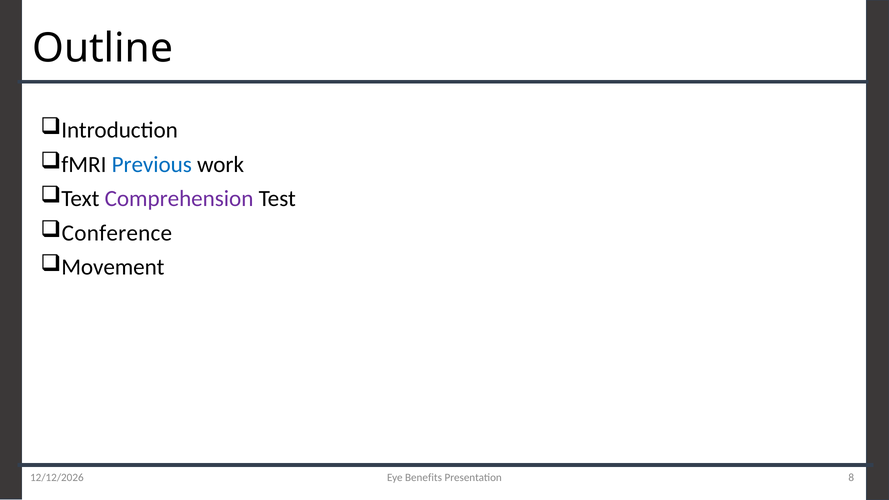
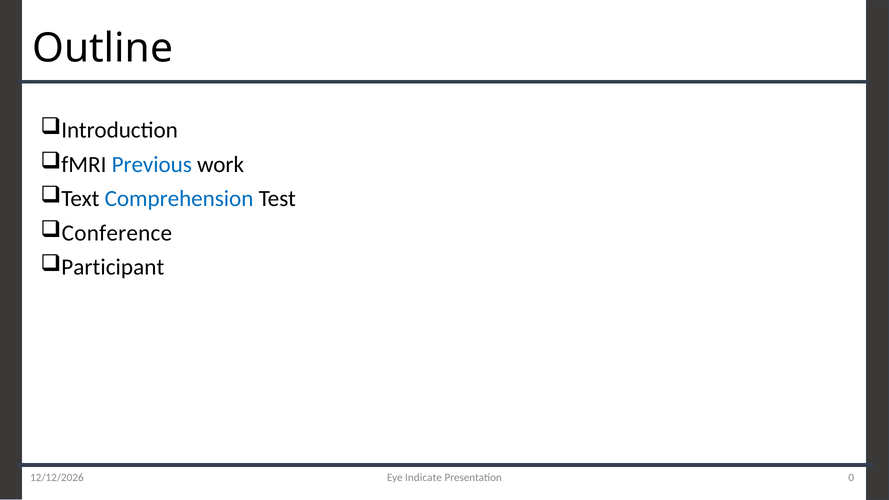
Comprehension colour: purple -> blue (179, 199)
Movement: Movement -> Participant (113, 267)
Benefits: Benefits -> Indicate (423, 478)
8: 8 -> 0 (851, 477)
